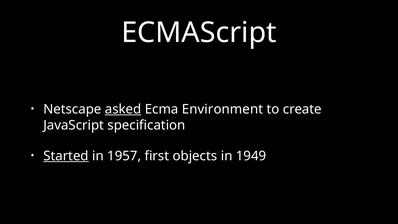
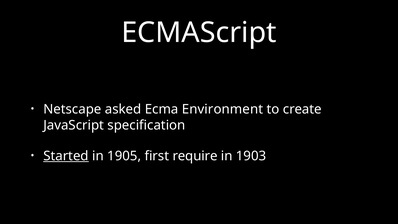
asked underline: present -> none (123, 109)
1957: 1957 -> 1905 (124, 156)
objects: objects -> require (195, 156)
1949: 1949 -> 1903 (251, 156)
